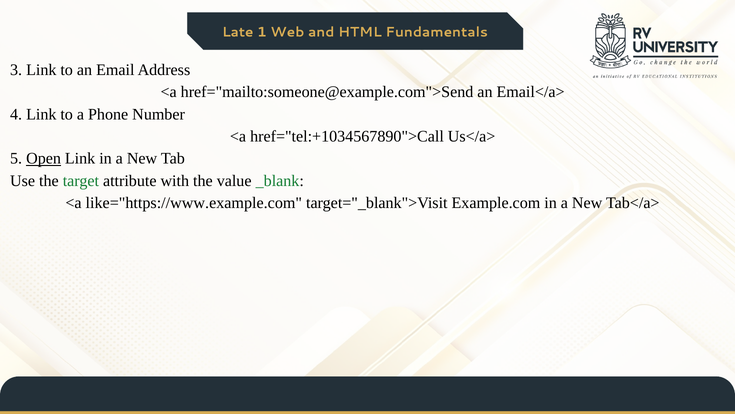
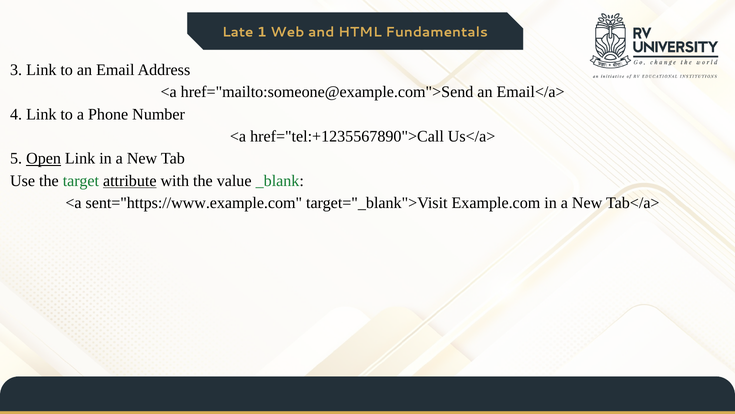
href="tel:+1034567890">Call: href="tel:+1034567890">Call -> href="tel:+1235567890">Call (347, 136)
attribute underline: none -> present (130, 181)
like="https://www.example.com: like="https://www.example.com -> sent="https://www.example.com (194, 203)
